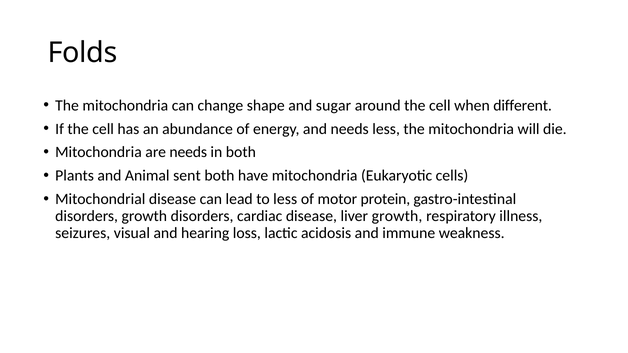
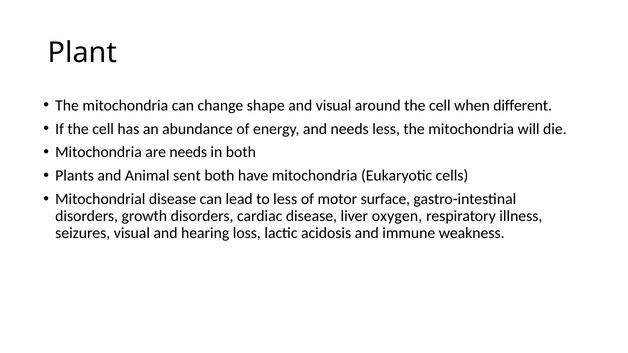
Folds: Folds -> Plant (82, 53)
and sugar: sugar -> visual (334, 105)
protein: protein -> surface (385, 199)
liver growth: growth -> oxygen (397, 216)
